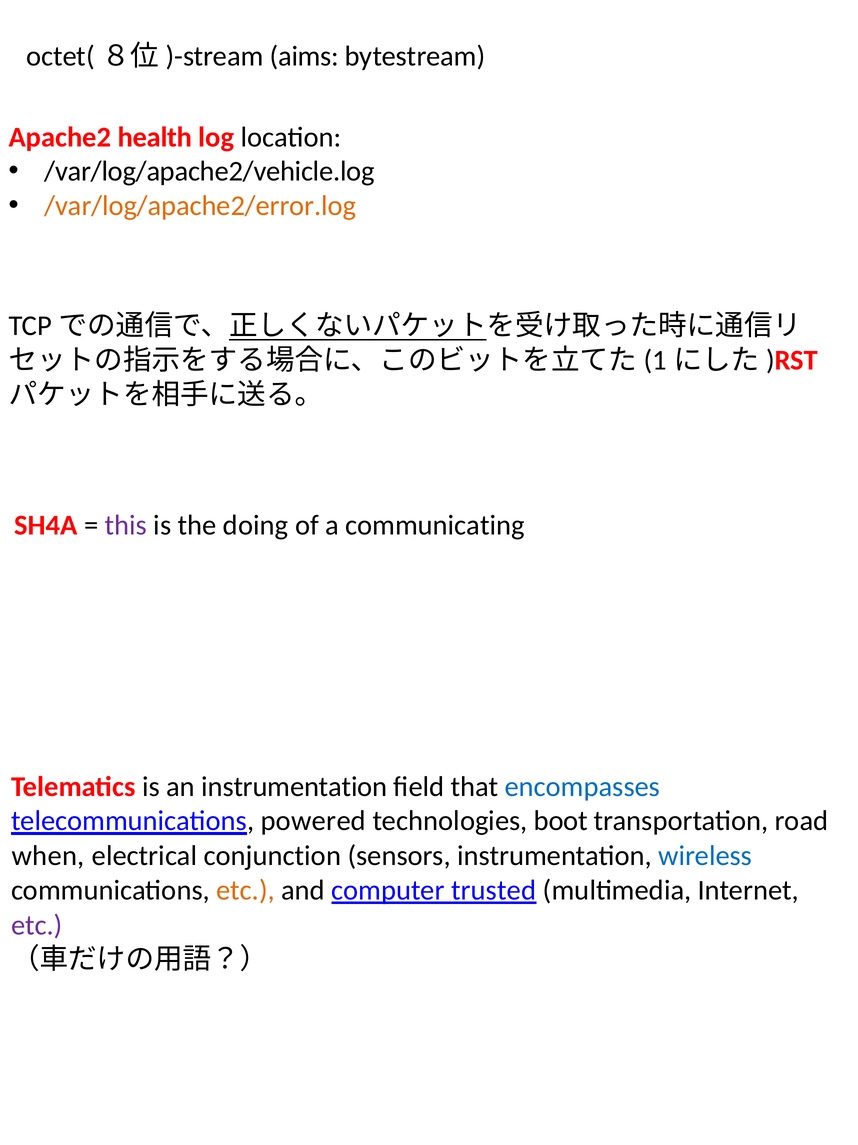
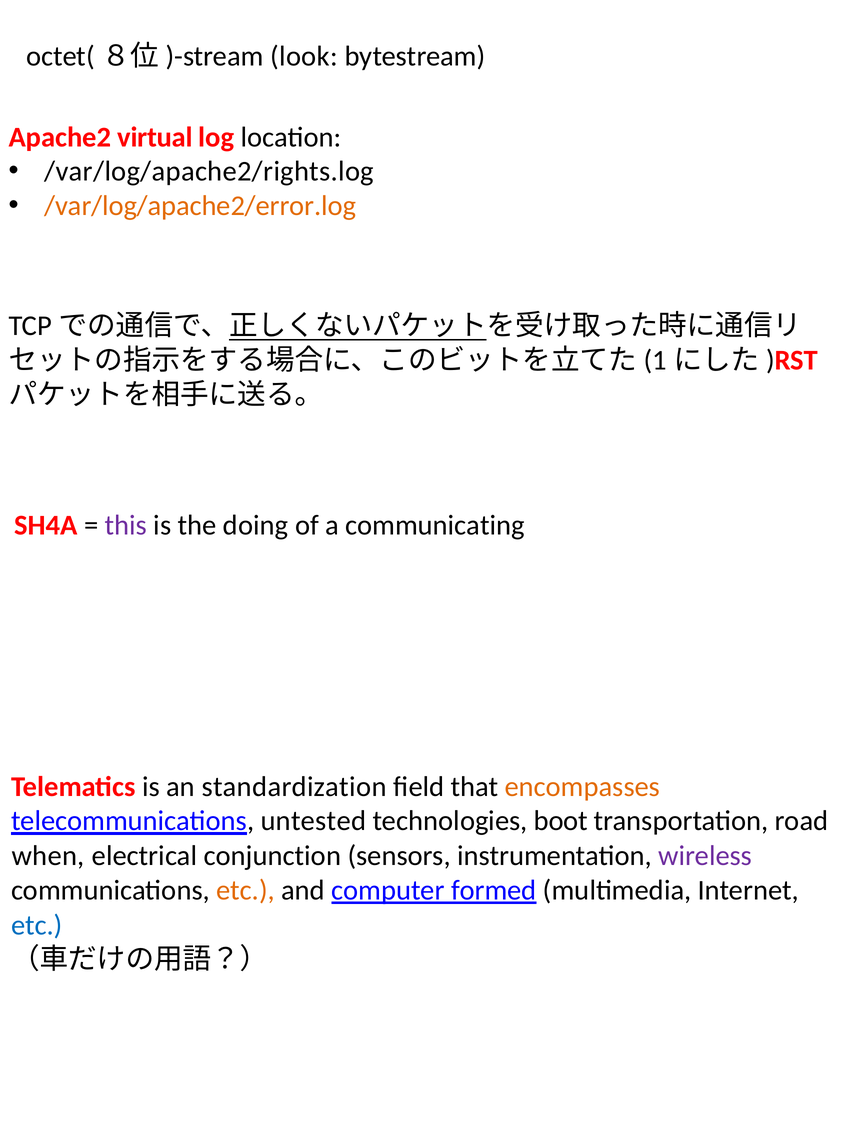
aims: aims -> look (304, 56)
health: health -> virtual (155, 137)
/var/log/apache2/vehicle.log: /var/log/apache2/vehicle.log -> /var/log/apache2/rights.log (209, 171)
an instrumentation: instrumentation -> standardization (294, 786)
encompasses colour: blue -> orange (582, 786)
powered: powered -> untested (313, 820)
wireless colour: blue -> purple (705, 855)
trusted: trusted -> formed (494, 889)
etc colour: purple -> blue (37, 924)
